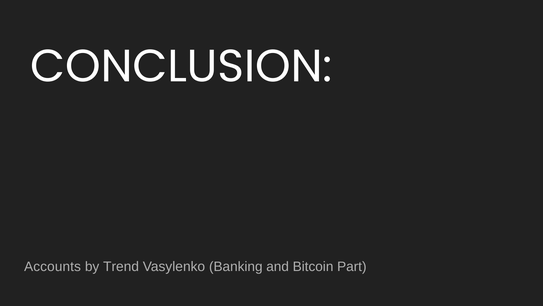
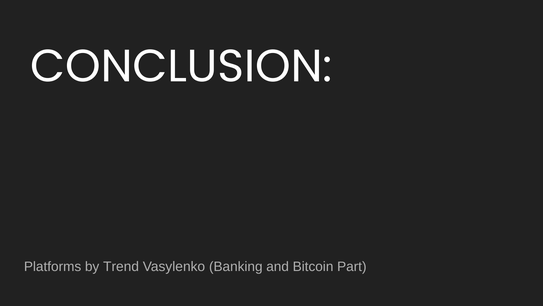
Accounts: Accounts -> Platforms (53, 266)
